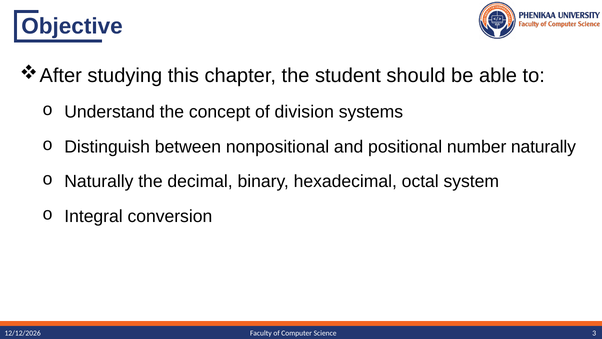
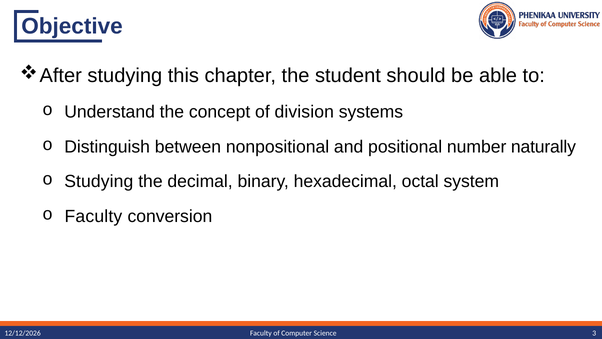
Naturally: Naturally -> Studying (99, 181)
Integral: Integral -> Faculty (93, 216)
